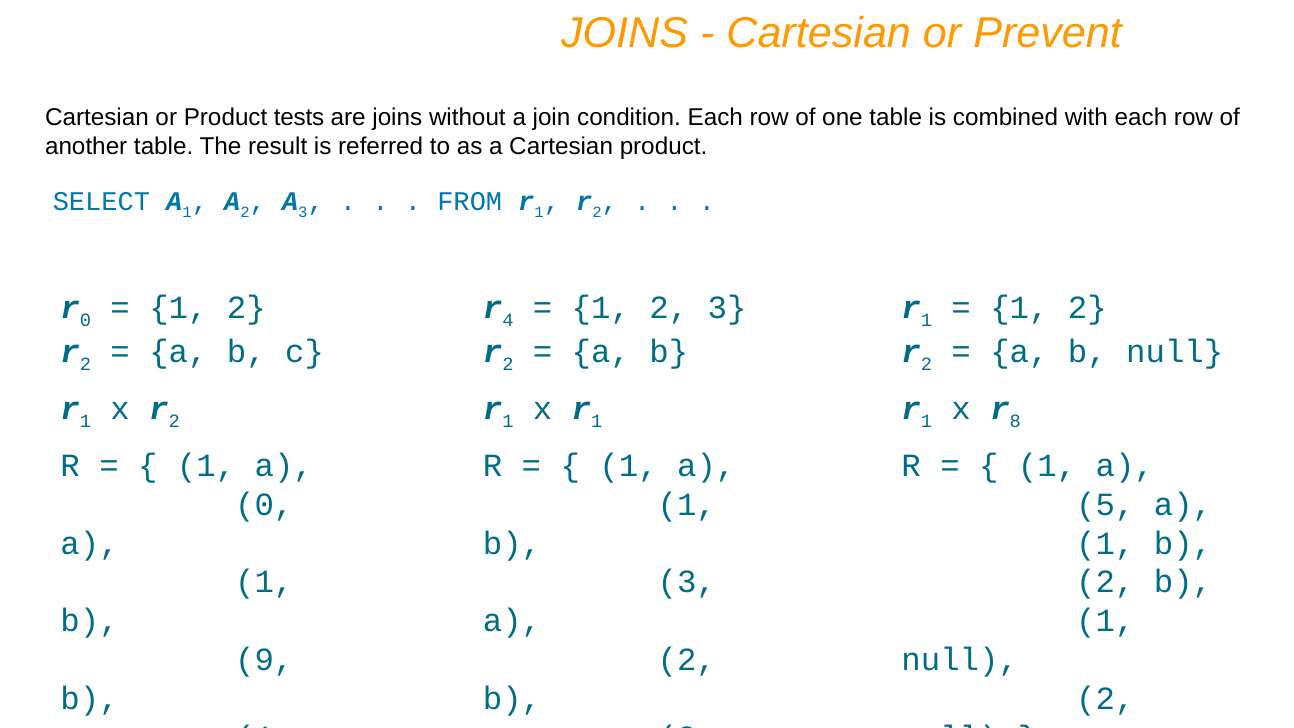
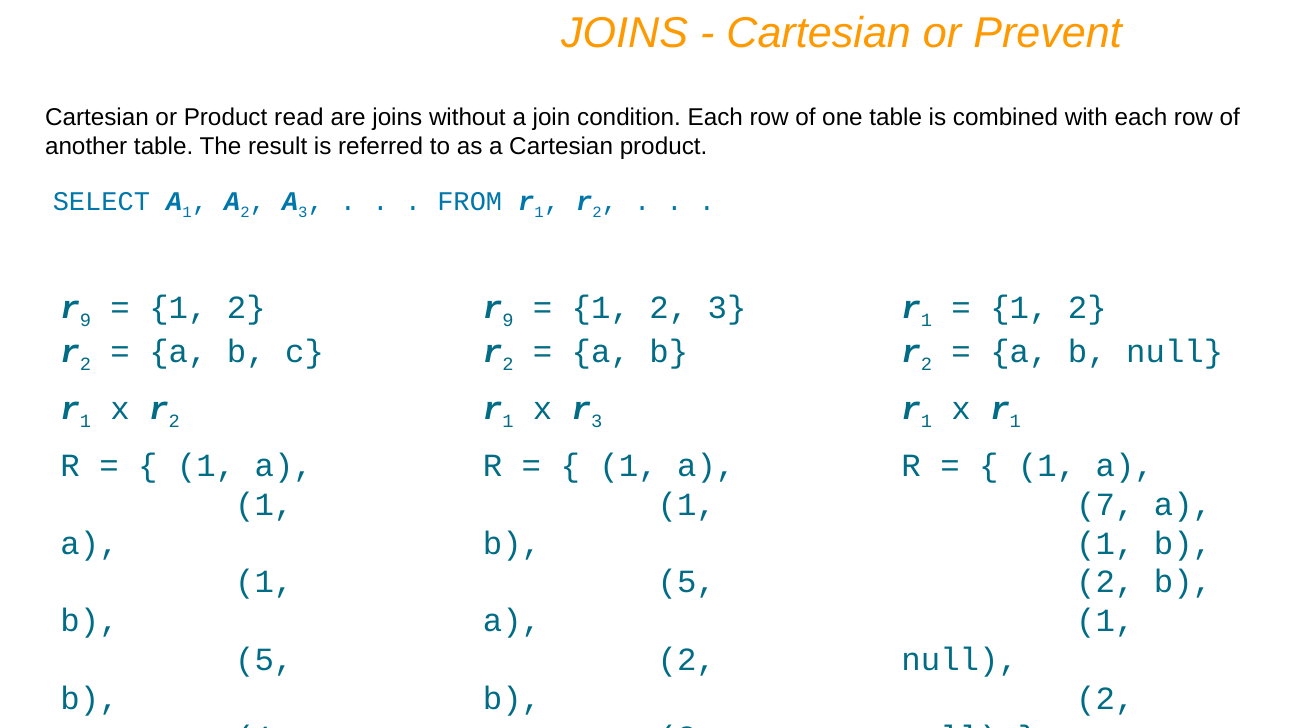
tests: tests -> read (299, 118)
0: 0 -> 9 (85, 320)
4: 4 -> 9 (508, 320)
x r 1: 1 -> 3 (597, 421)
x r 8: 8 -> 1 (1015, 421)
0: 0 -> 1 (264, 504)
5: 5 -> 7 (1105, 504)
3: 3 -> 5 (687, 582)
9: 9 -> 5 (264, 660)
